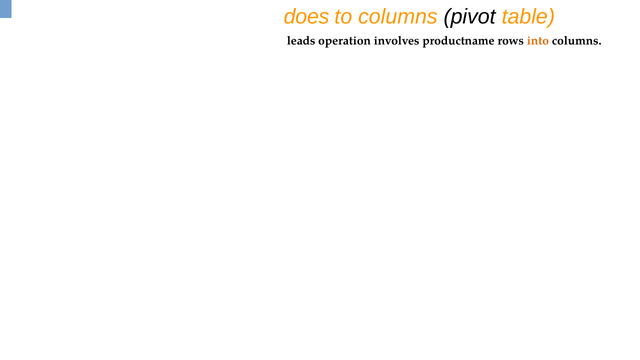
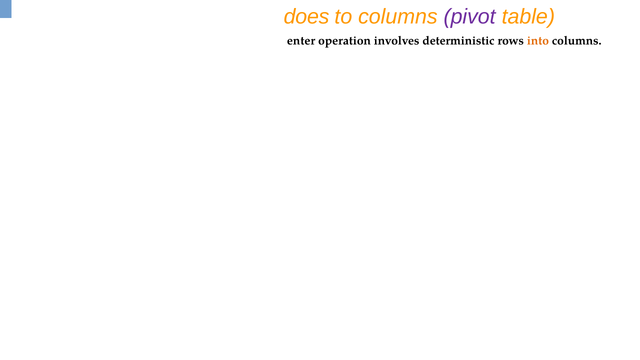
pivot colour: black -> purple (470, 17)
leads: leads -> enter (301, 41)
productname: productname -> deterministic (459, 41)
